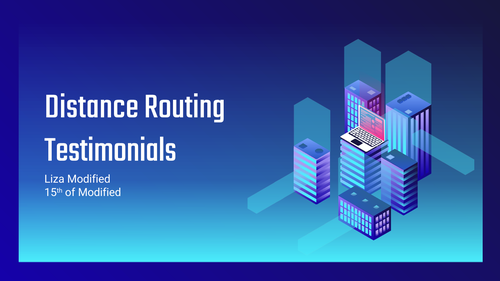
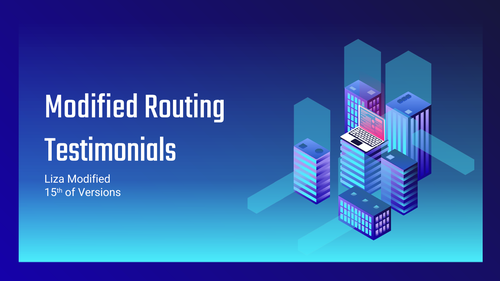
Distance: Distance -> Modified (91, 106)
of Modified: Modified -> Versions (100, 193)
